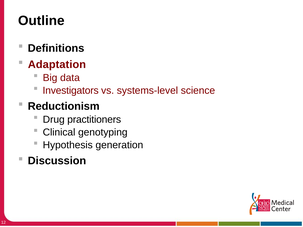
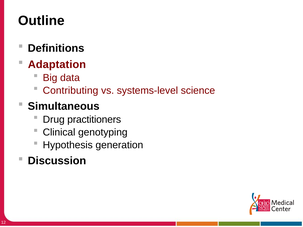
Investigators: Investigators -> Contributing (71, 91)
Reductionism: Reductionism -> Simultaneous (64, 106)
